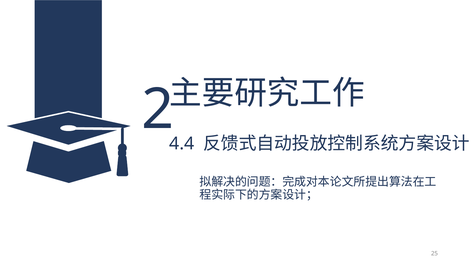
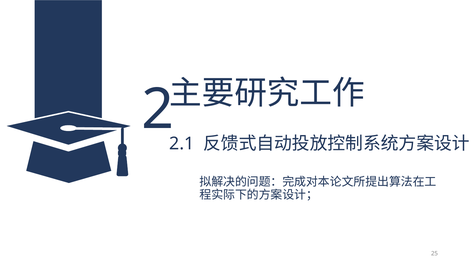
4.4: 4.4 -> 2.1 (182, 144)
